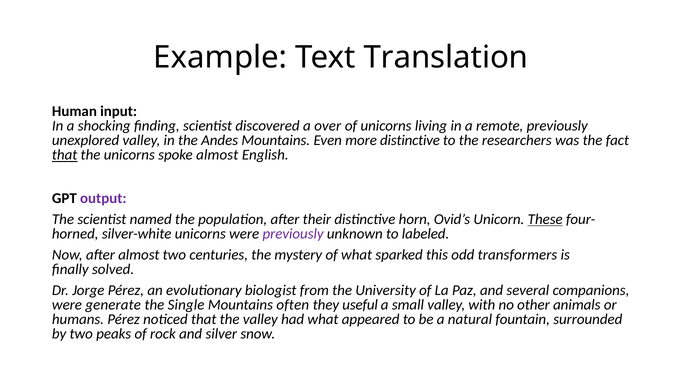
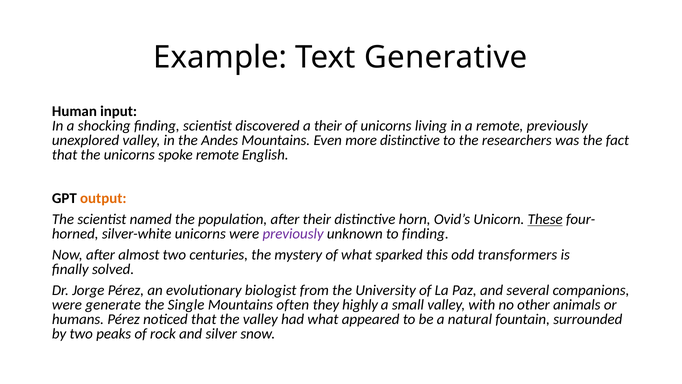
Translation: Translation -> Generative (446, 57)
a over: over -> their (328, 126)
that underline: present -> none (65, 155)
spoke almost: almost -> remote (217, 155)
output colour: purple -> orange (103, 198)
to labeled: labeled -> finding (425, 234)
useful: useful -> highly (360, 304)
